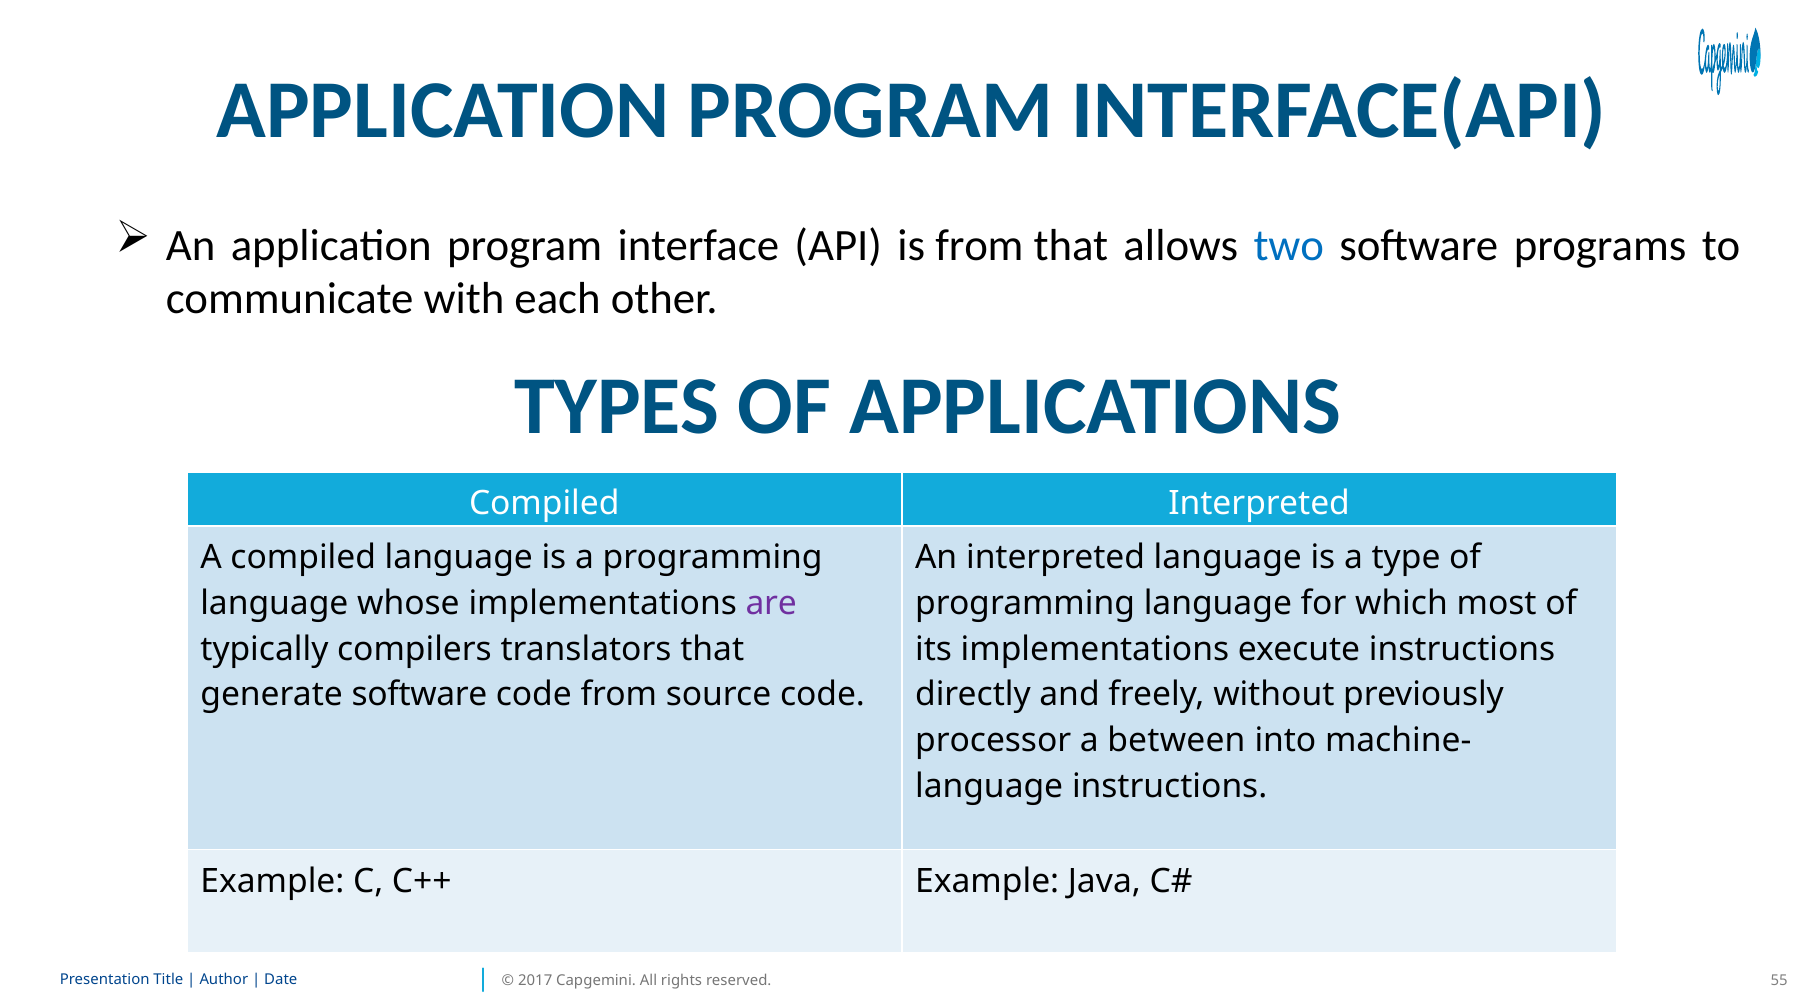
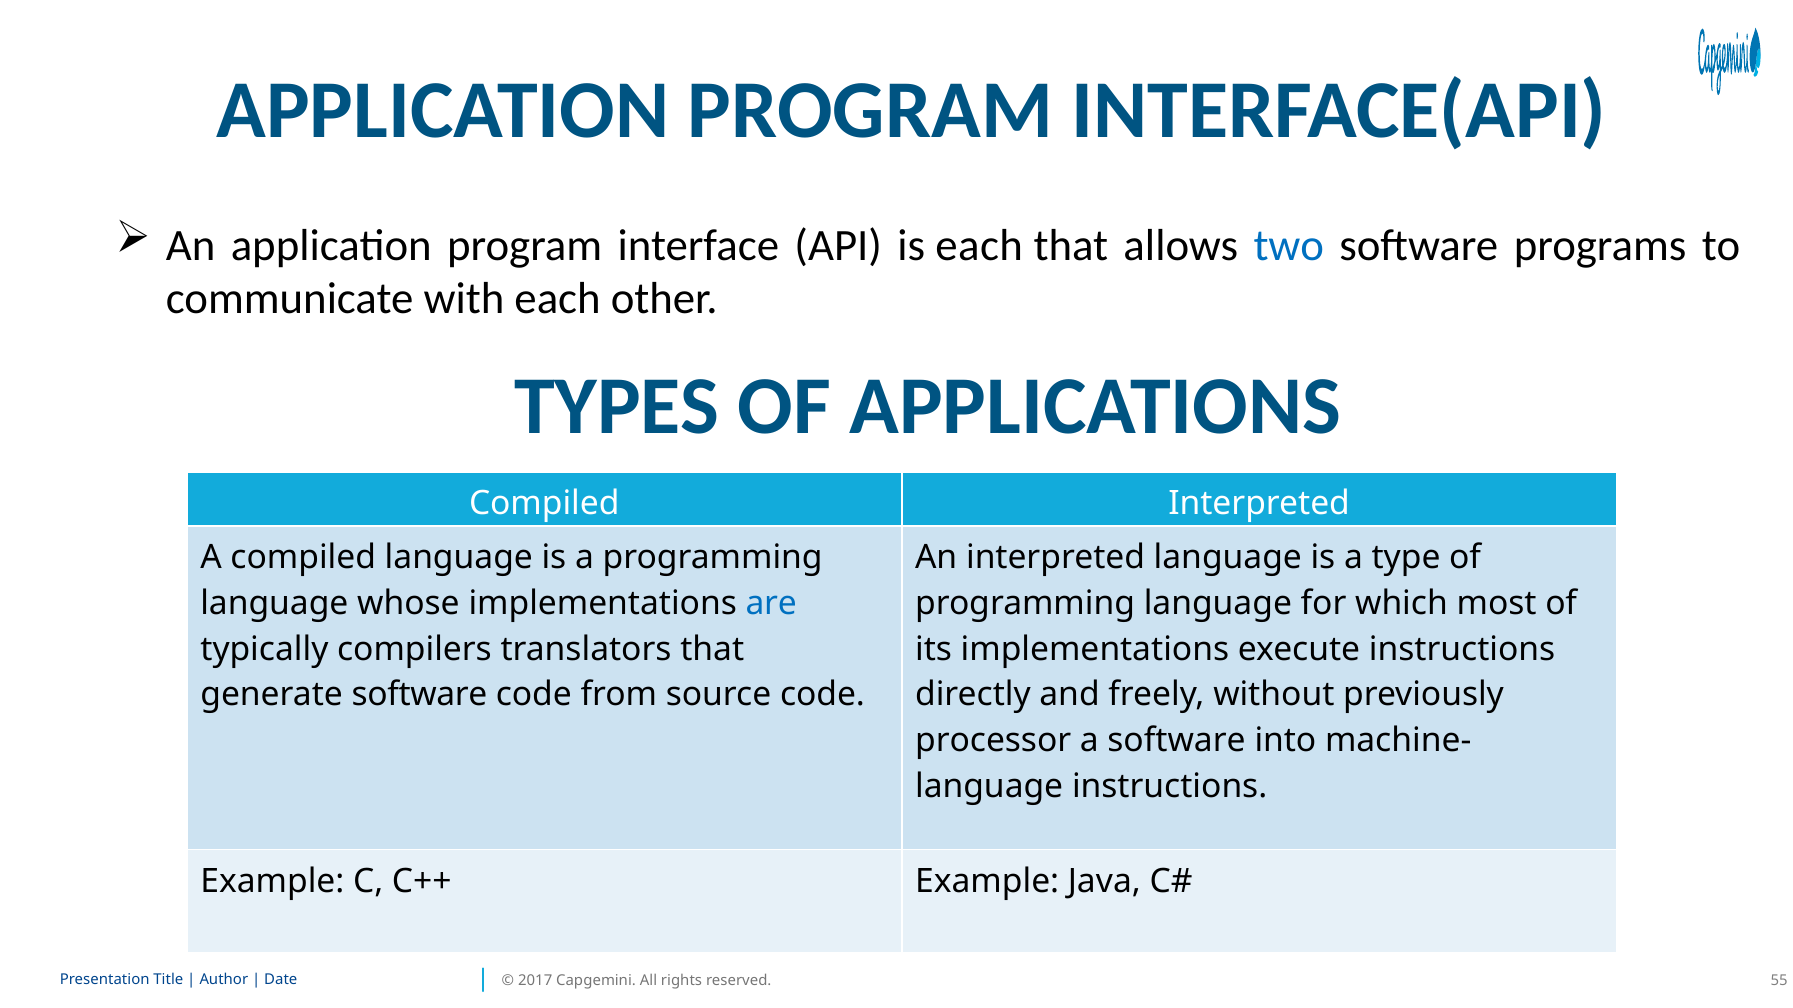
is from: from -> each (979, 246)
are colour: purple -> blue (771, 604)
a between: between -> software (1177, 741)
